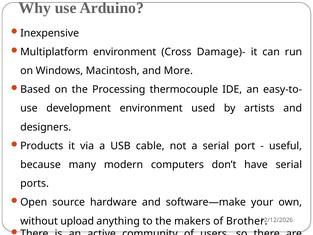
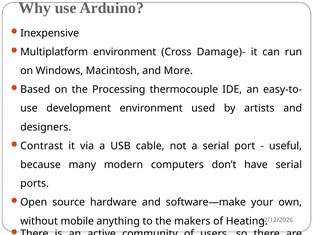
Products: Products -> Contrast (42, 146)
upload: upload -> mobile (77, 221)
Brother: Brother -> Heating (247, 221)
